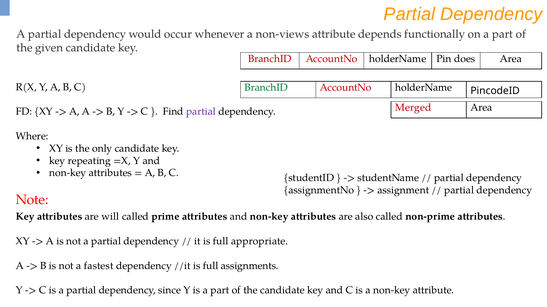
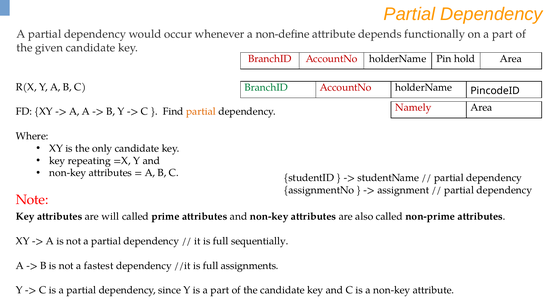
non-views: non-views -> non-define (283, 34)
does: does -> hold (465, 59)
Merged: Merged -> Namely (413, 108)
partial colour: purple -> orange (201, 112)
appropriate: appropriate -> sequentially (260, 242)
